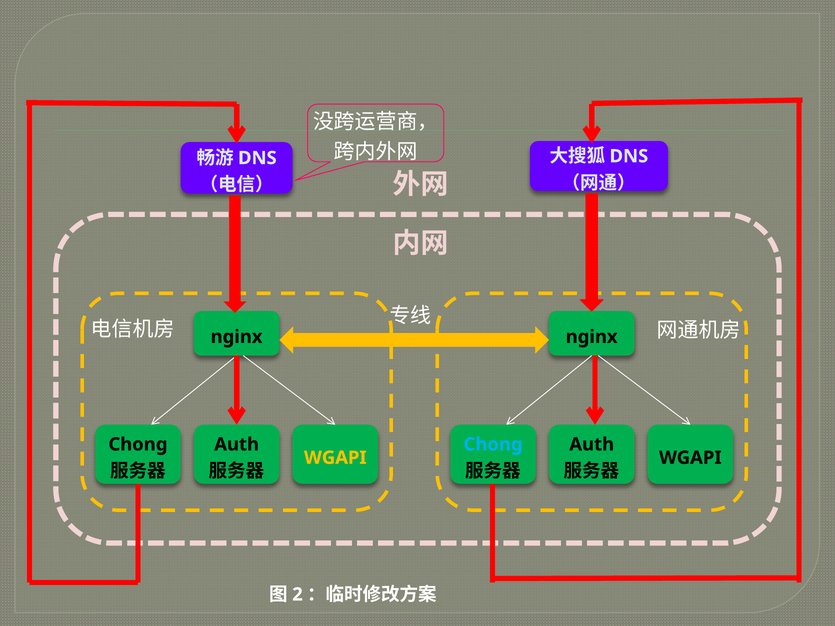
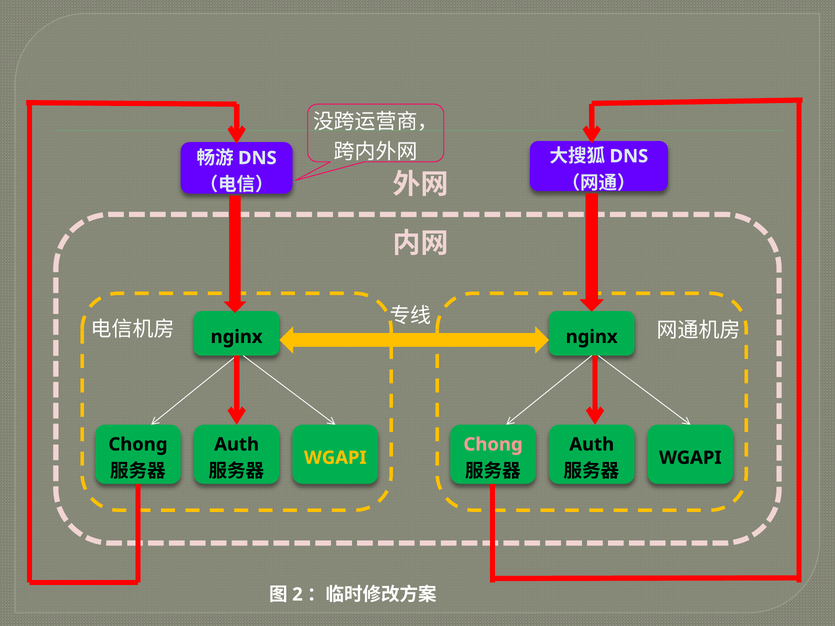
Chong colour: light blue -> pink (493, 445)
